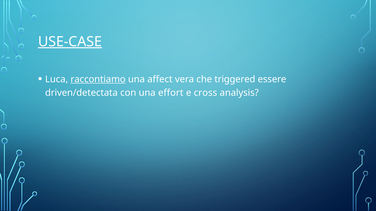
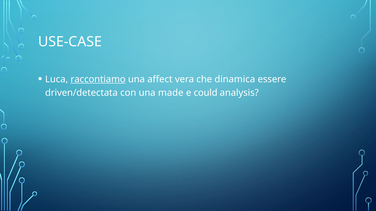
USE-CASE underline: present -> none (70, 42)
triggered: triggered -> dinamica (235, 79)
effort: effort -> made (171, 93)
cross: cross -> could (206, 93)
